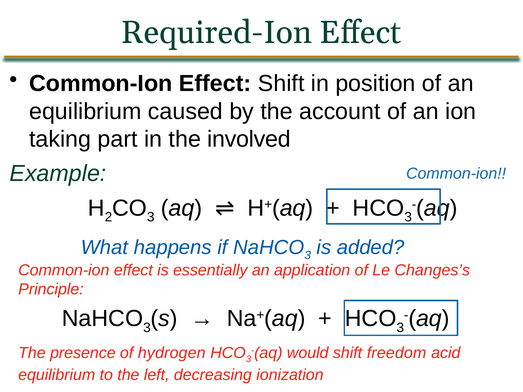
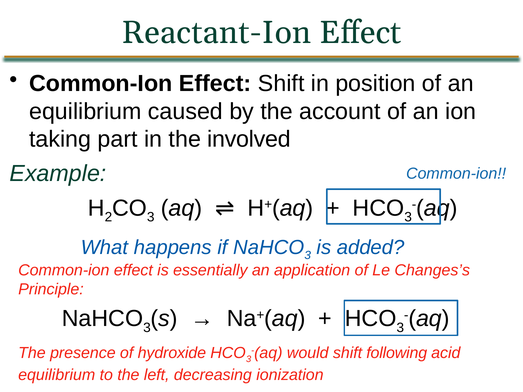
Required-Ion: Required-Ion -> Reactant-Ion (216, 33)
hydrogen: hydrogen -> hydroxide (172, 353)
freedom: freedom -> following (397, 353)
